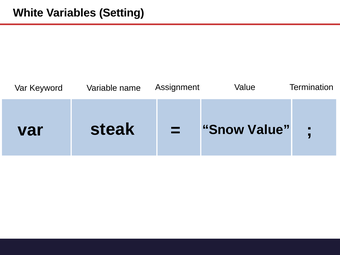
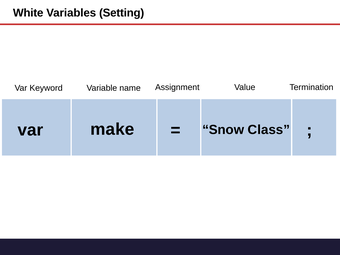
steak: steak -> make (112, 129)
Snow Value: Value -> Class (269, 130)
